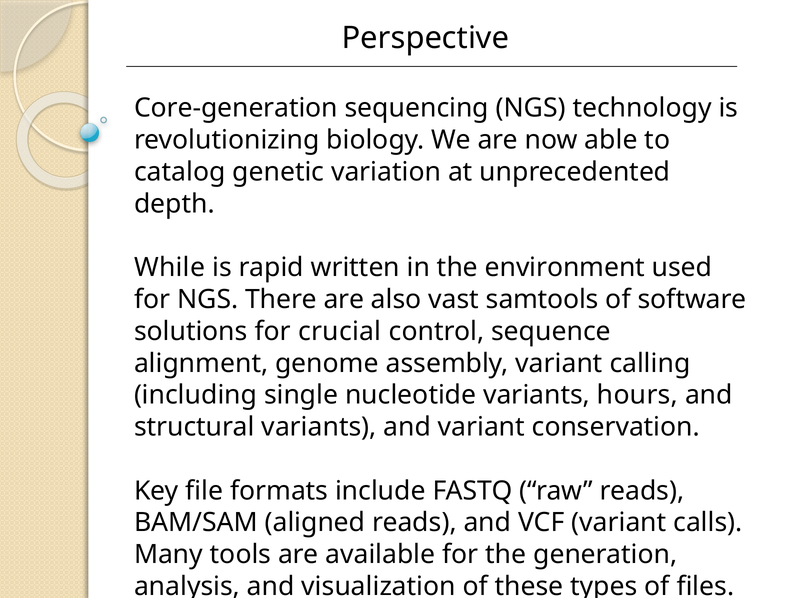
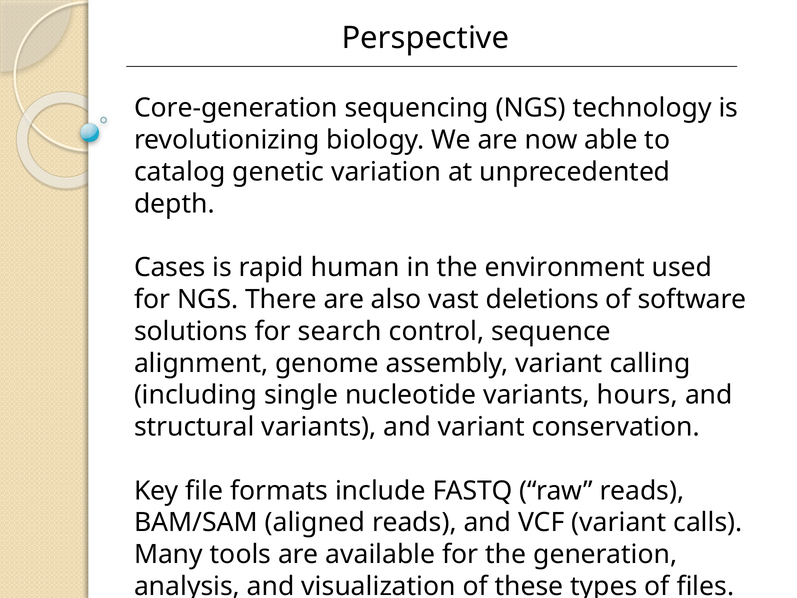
While: While -> Cases (170, 267)
written: written -> human (355, 267)
samtools: samtools -> deletions (542, 299)
crucial: crucial -> search (340, 331)
